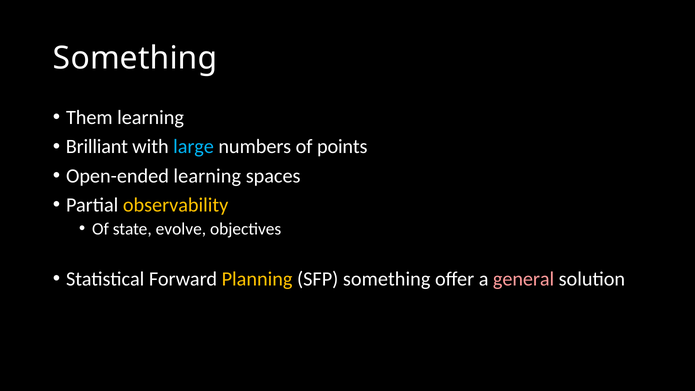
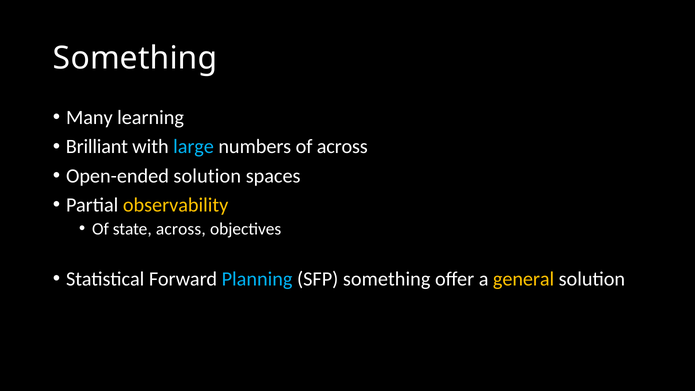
Them: Them -> Many (89, 118)
of points: points -> across (342, 147)
Open-ended learning: learning -> solution (207, 176)
state evolve: evolve -> across (181, 229)
Planning colour: yellow -> light blue (257, 279)
general colour: pink -> yellow (524, 279)
